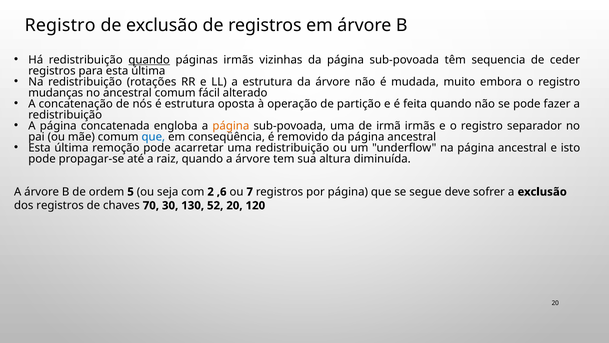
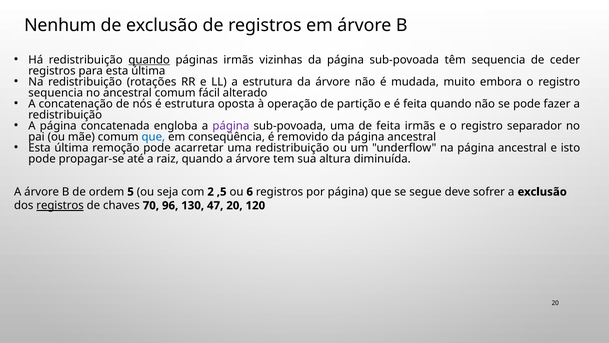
Registro: Registro -> Nenhum (60, 25)
mudanças: mudanças -> sequencia (56, 93)
página colour: orange -> purple (231, 126)
de irmã: irmã -> feita (388, 126)
,6: ,6 -> ,5 (222, 192)
7: 7 -> 6 (250, 192)
registros underline: none -> present (60, 205)
30: 30 -> 96 (170, 205)
52: 52 -> 47 (215, 205)
